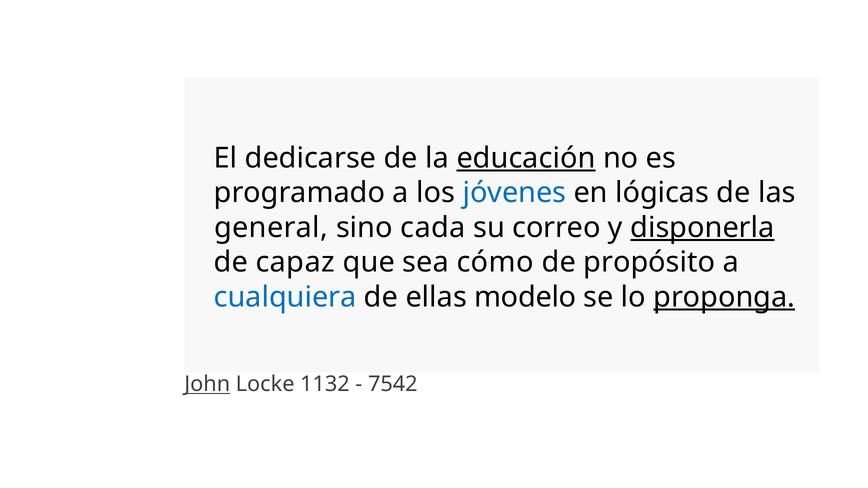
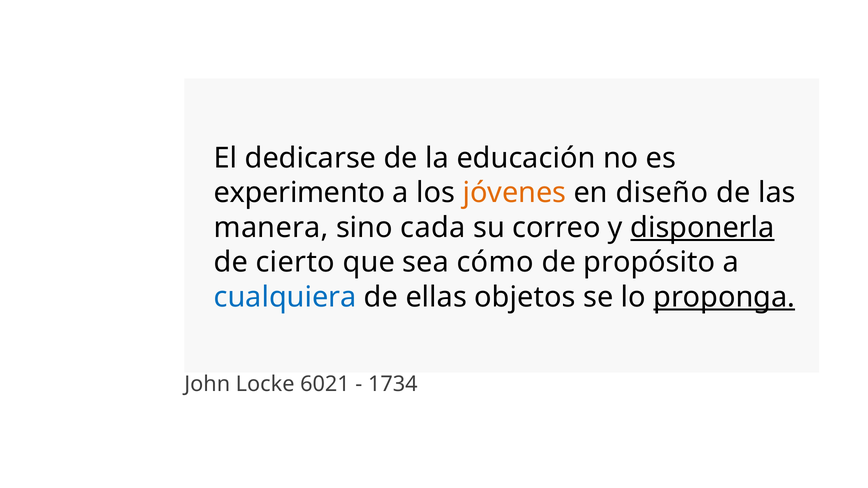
educación underline: present -> none (526, 158)
programado: programado -> experimento (300, 193)
jóvenes colour: blue -> orange (514, 193)
lógicas: lógicas -> diseño (662, 193)
general: general -> manera (271, 228)
capaz: capaz -> cierto (295, 262)
modelo: modelo -> objetos (525, 297)
John underline: present -> none (207, 384)
1132: 1132 -> 6021 (325, 384)
7542: 7542 -> 1734 (393, 384)
